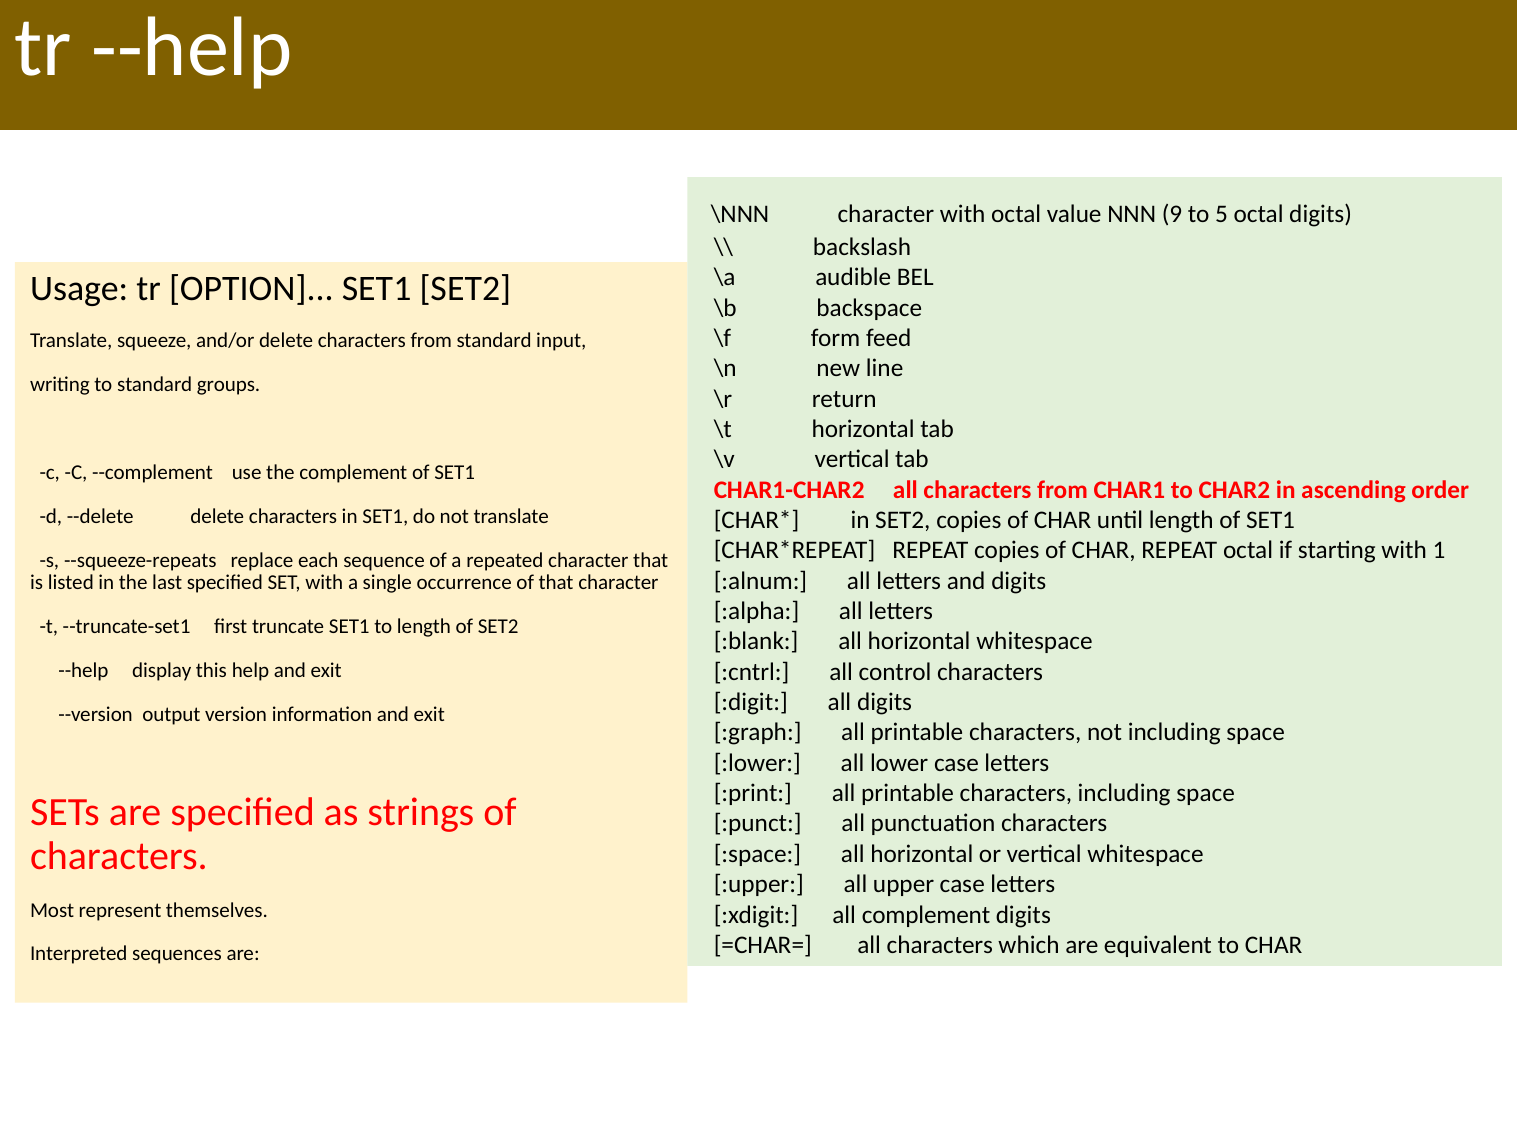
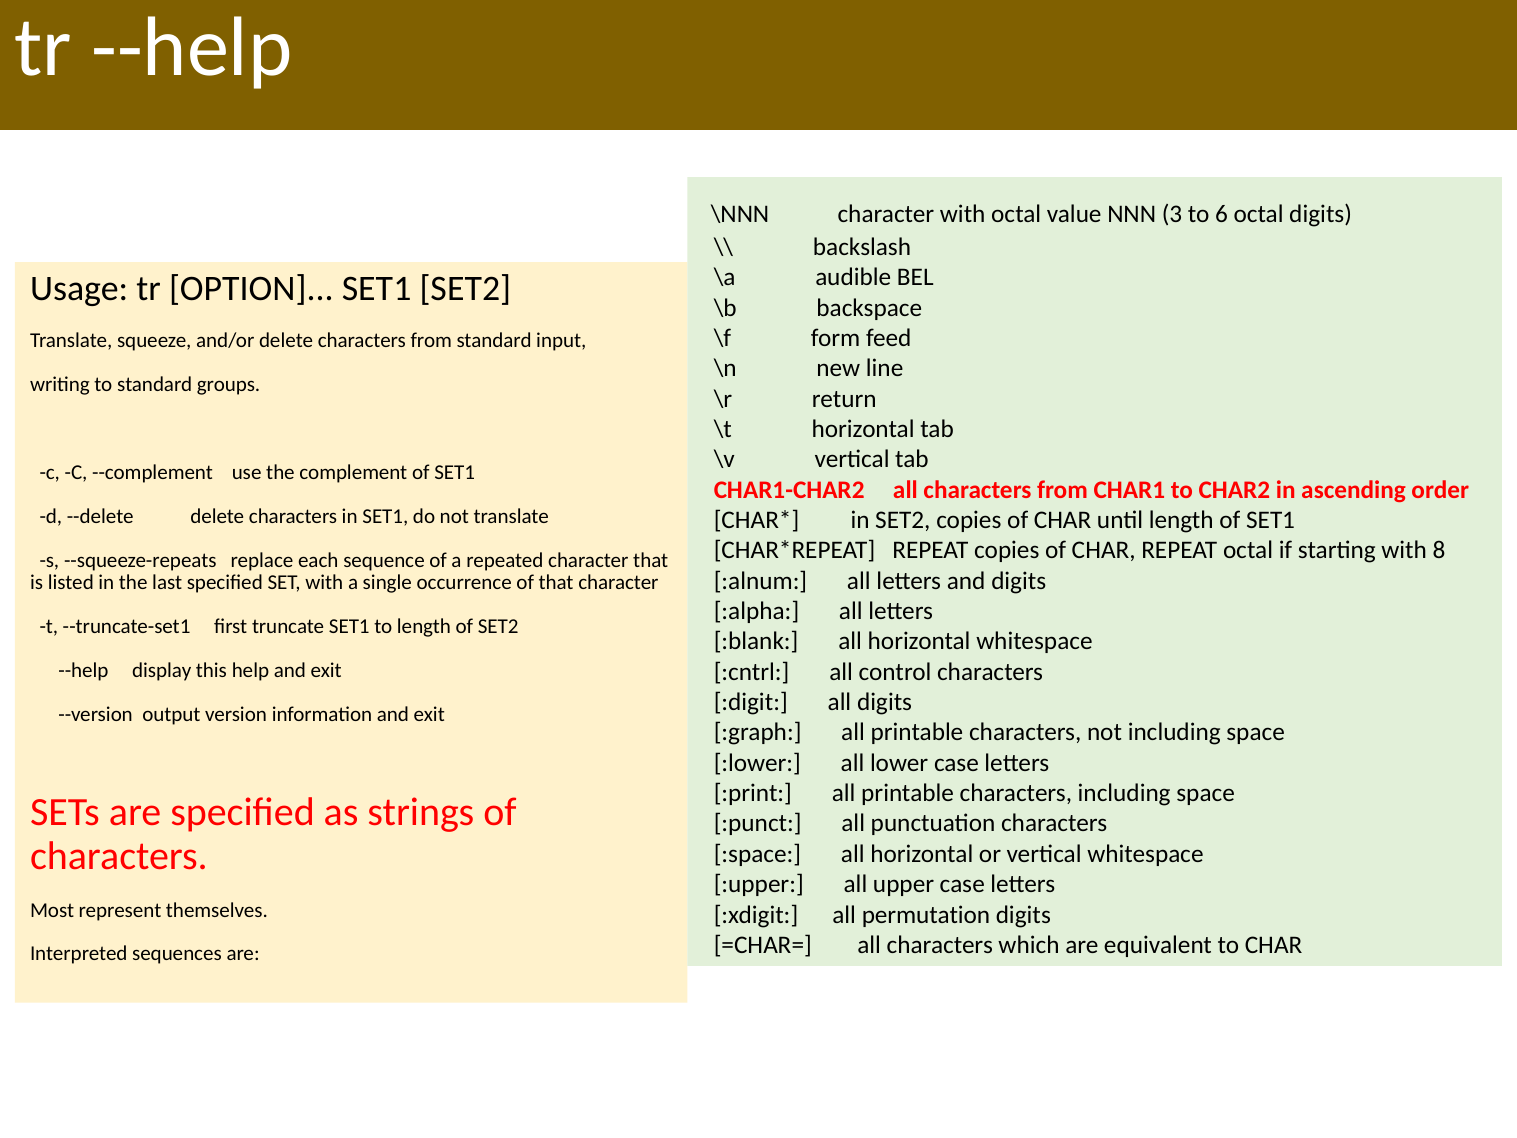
9: 9 -> 3 (1172, 214)
5: 5 -> 6 (1221, 214)
1: 1 -> 8 (1439, 550)
all complement: complement -> permutation (926, 914)
